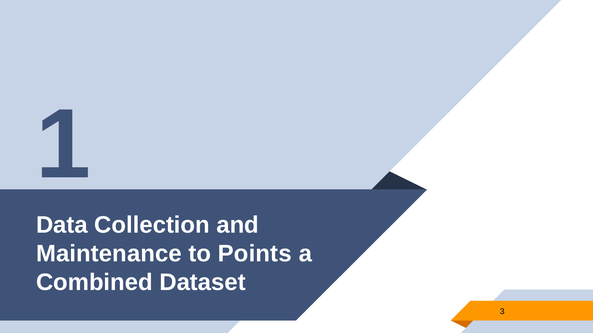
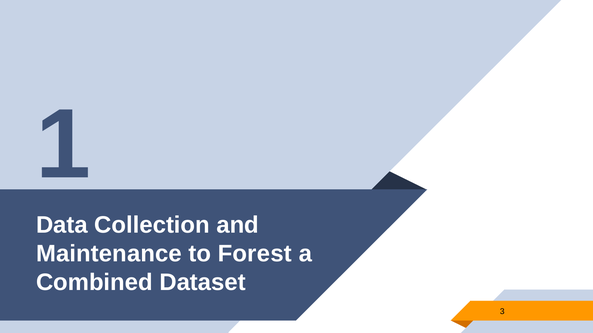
Points: Points -> Forest (255, 254)
